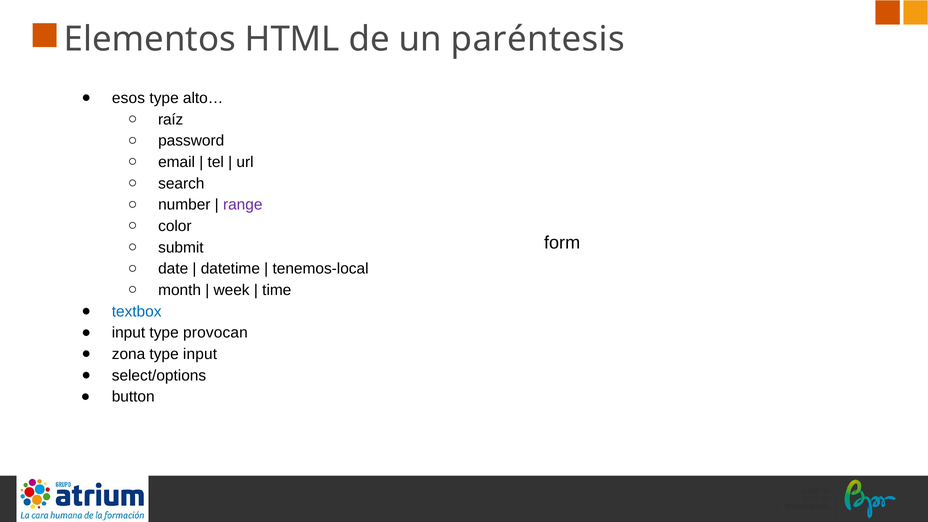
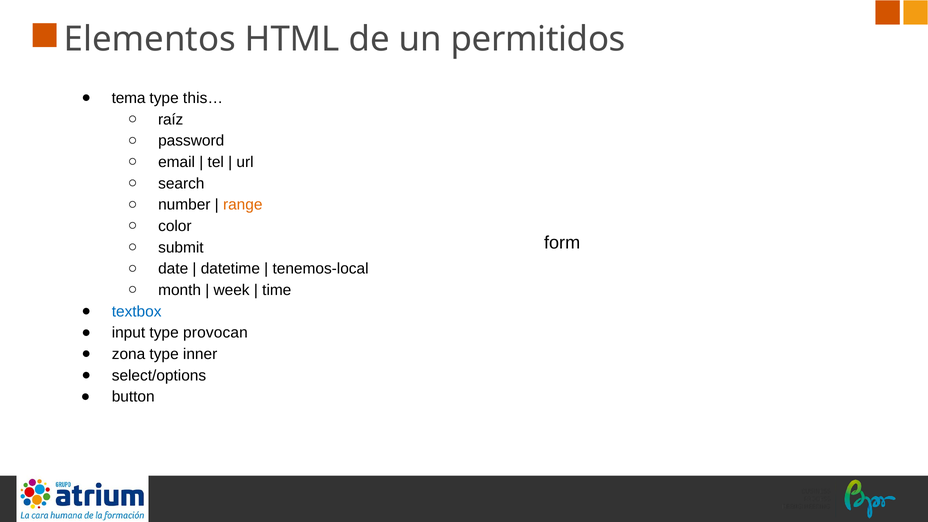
paréntesis: paréntesis -> permitidos (538, 39)
esos: esos -> tema (129, 98)
alto…: alto… -> this… (203, 98)
range colour: purple -> orange (243, 205)
type input: input -> inner (200, 354)
